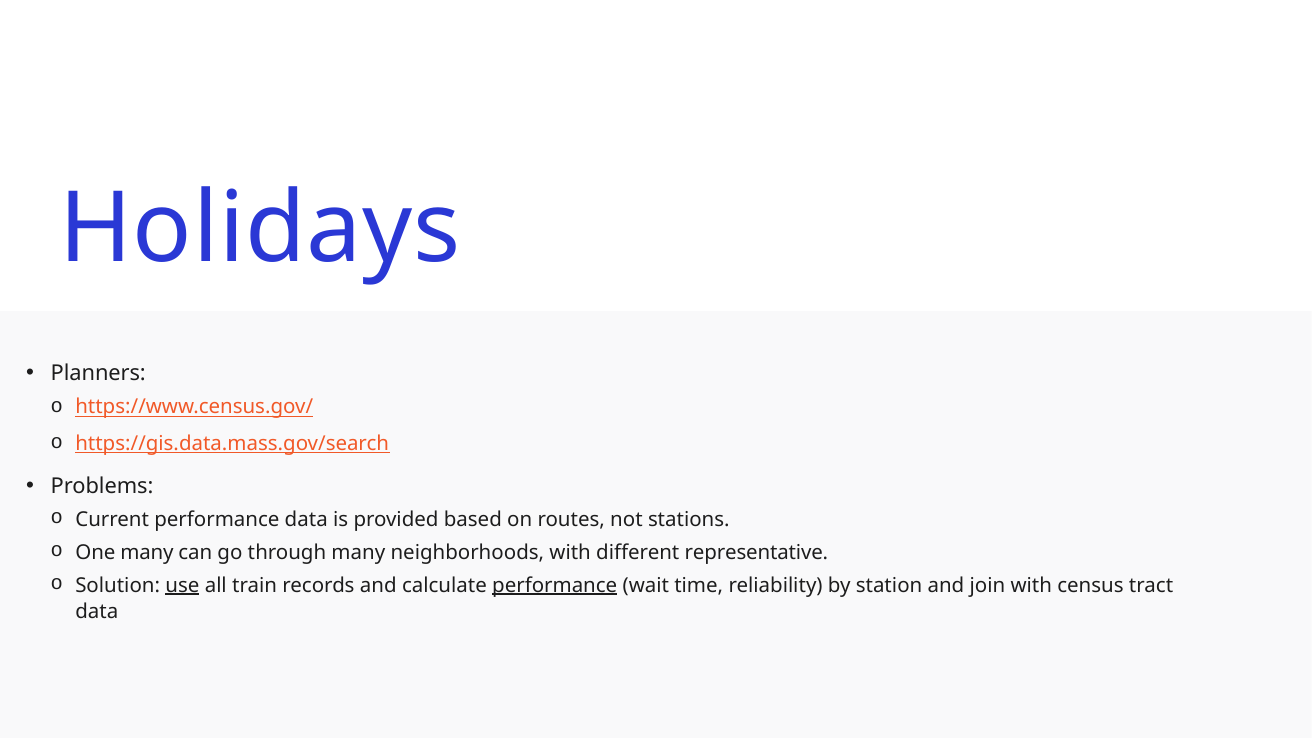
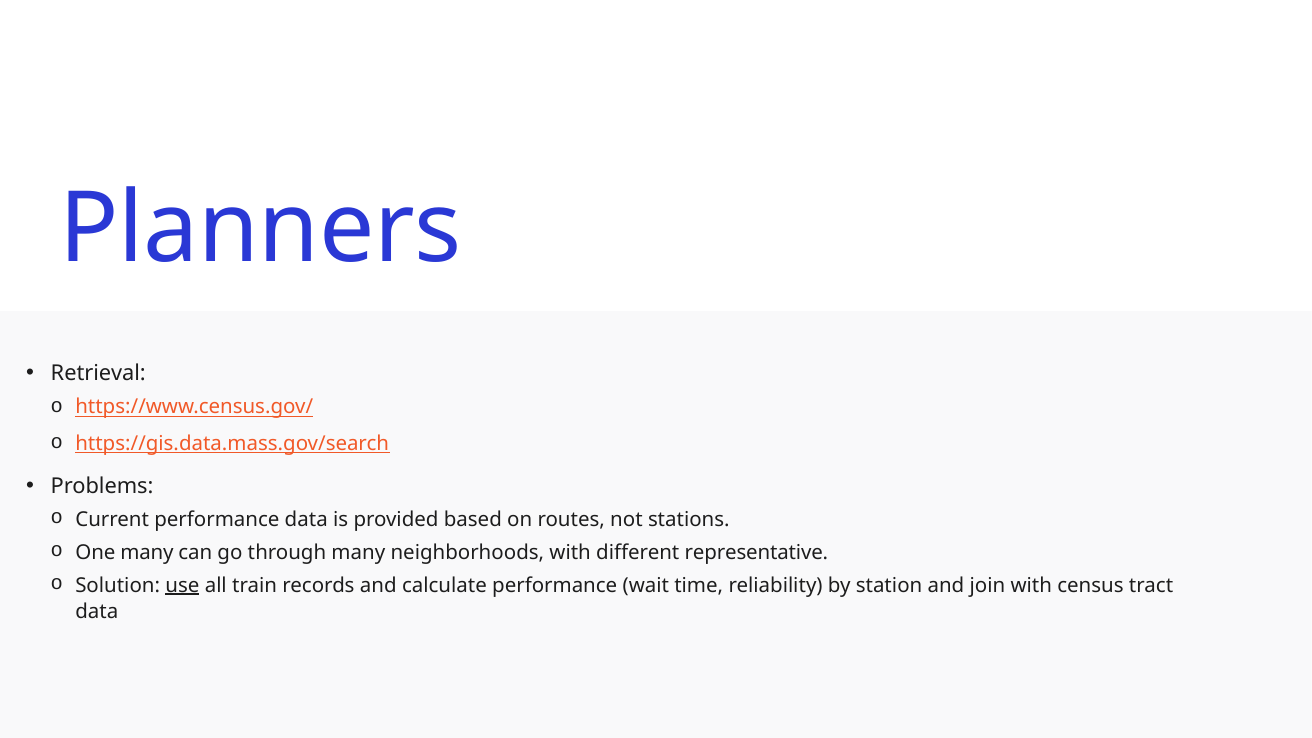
Holidays: Holidays -> Planners (261, 229)
Planners: Planners -> Retrieval (98, 373)
performance underline: present -> none (555, 585)
